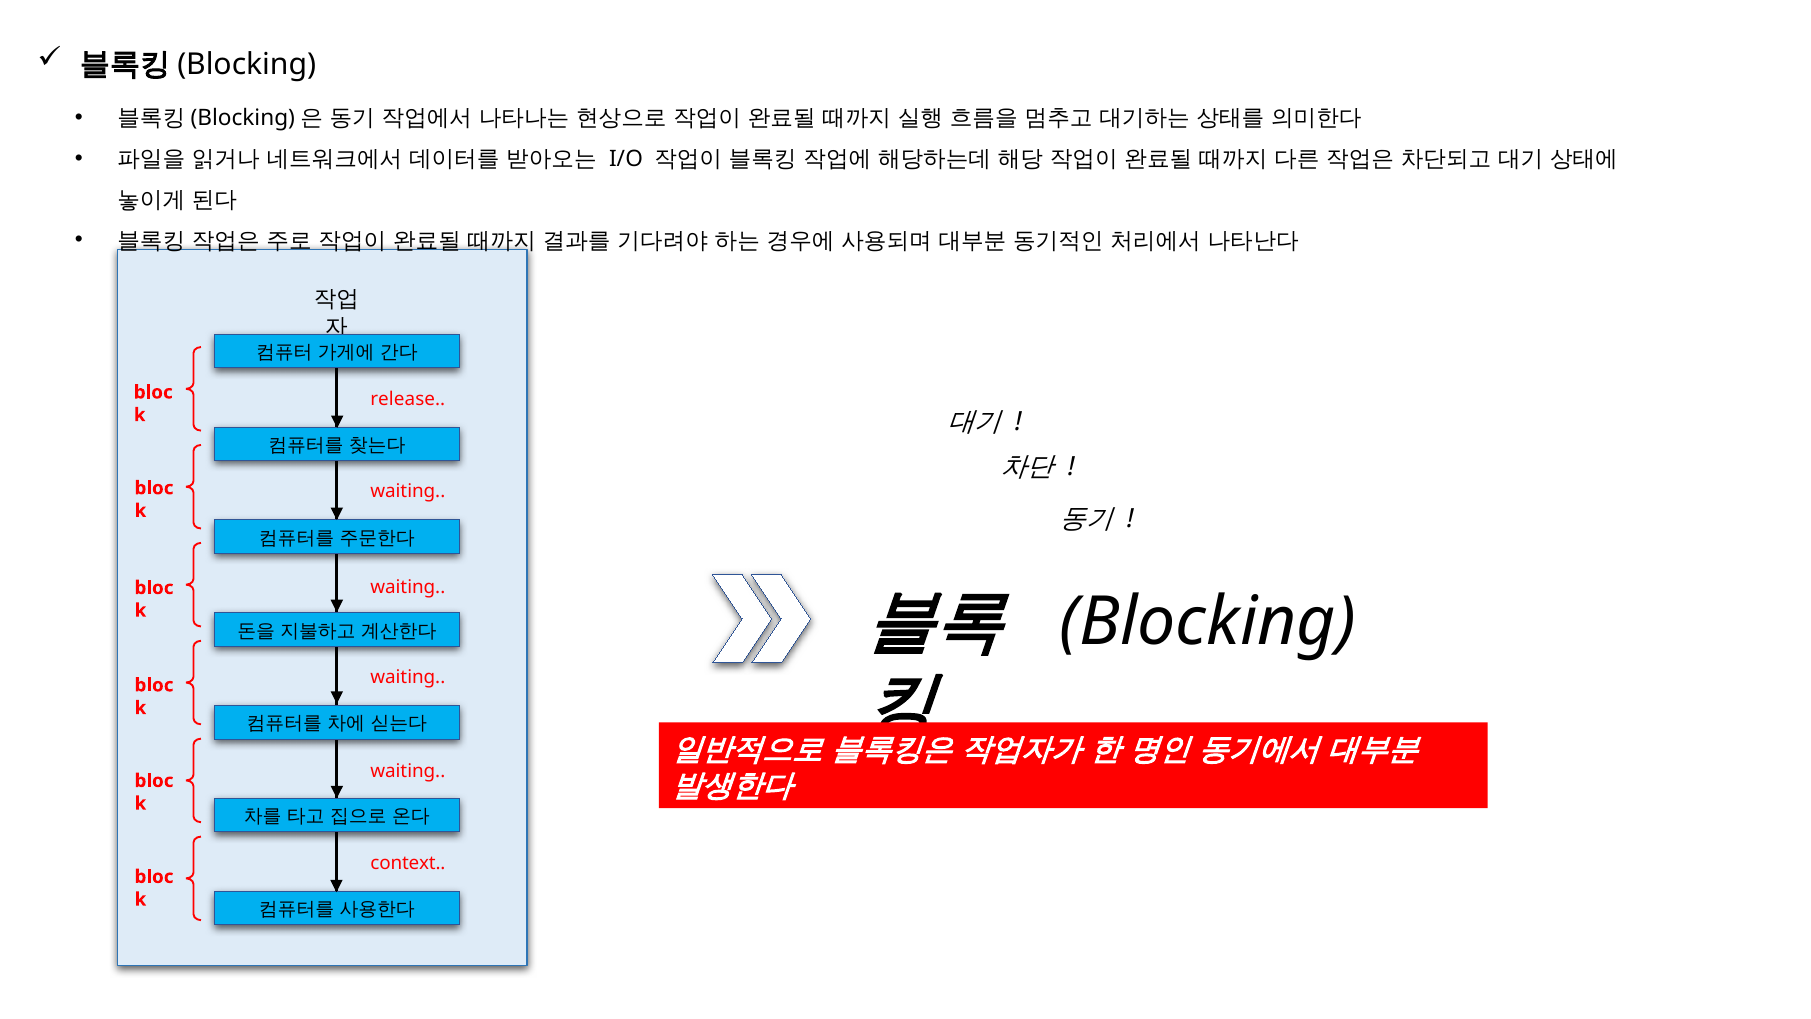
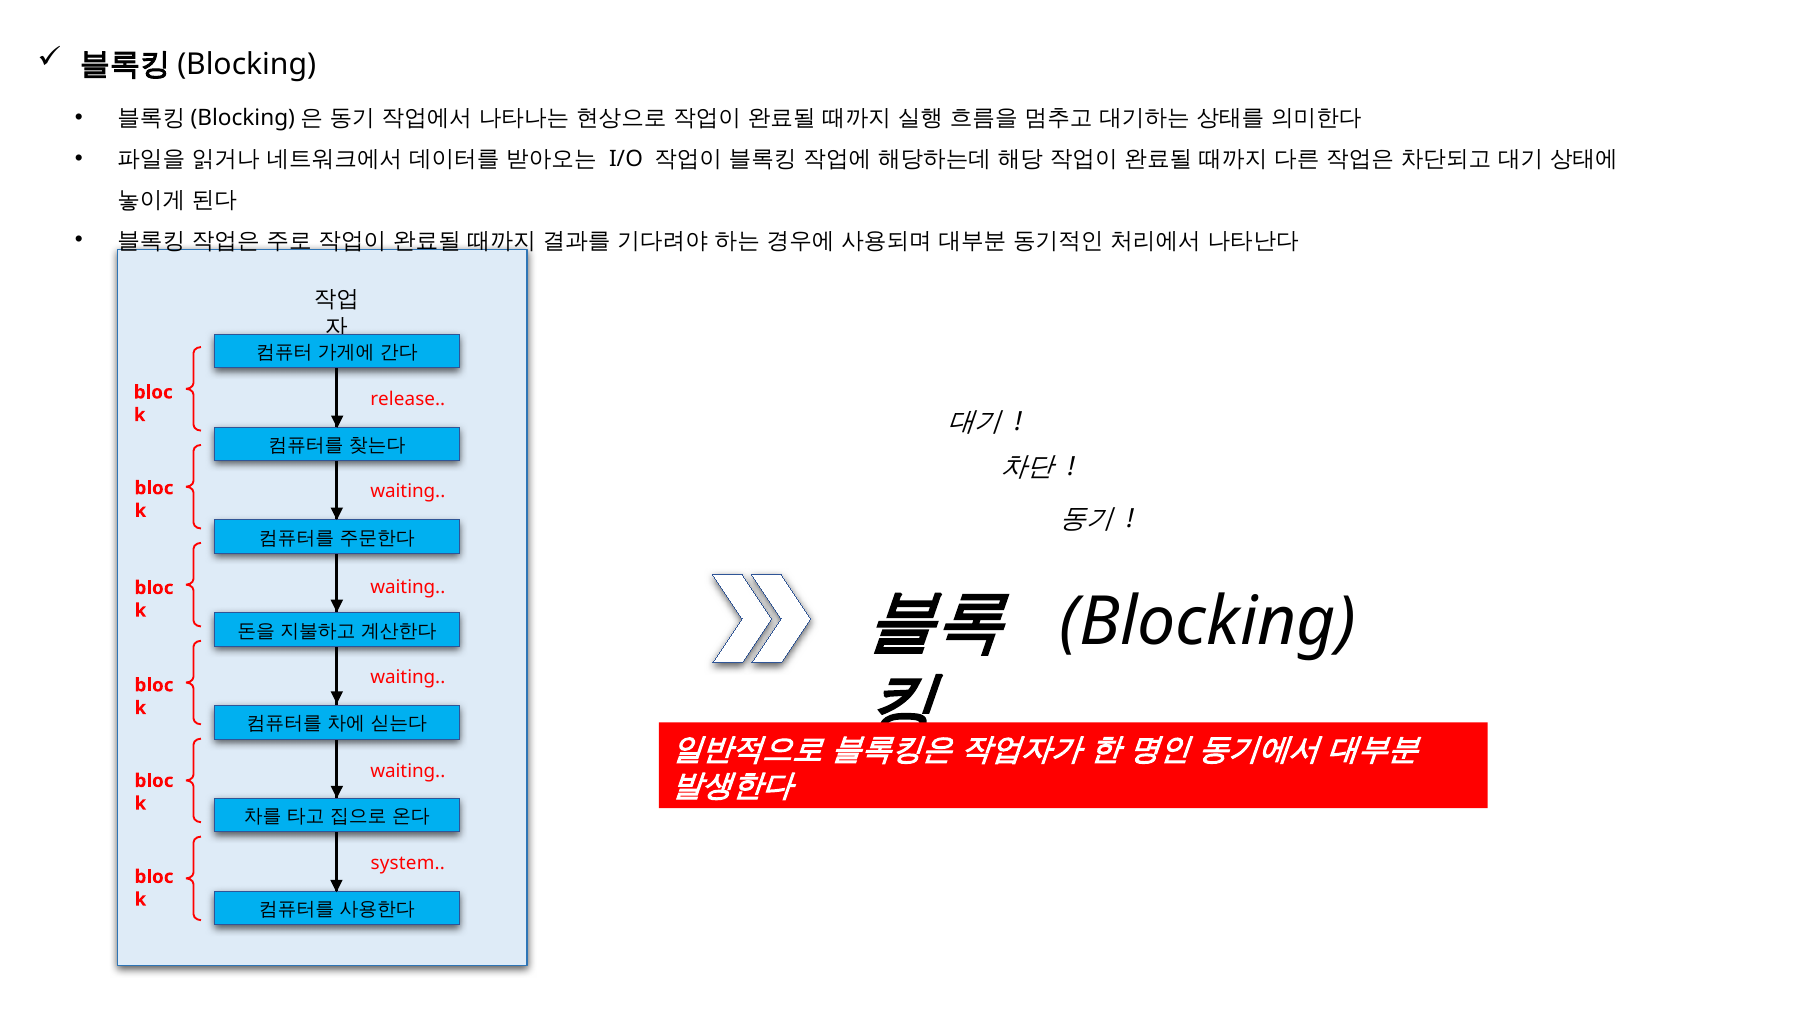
context: context -> system (408, 863)
